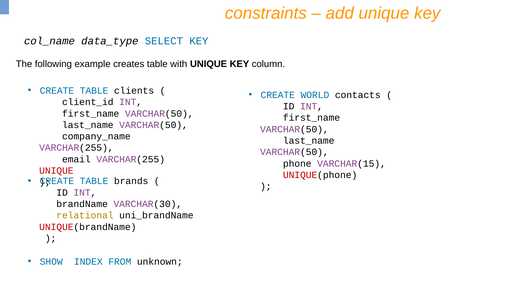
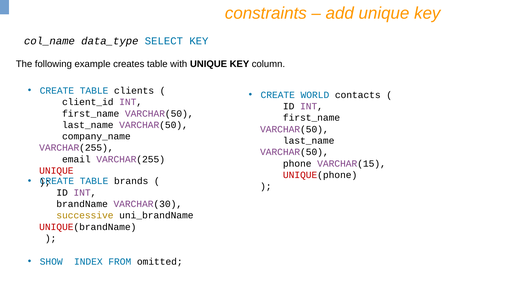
relational: relational -> successive (85, 215)
unknown: unknown -> omitted (160, 261)
